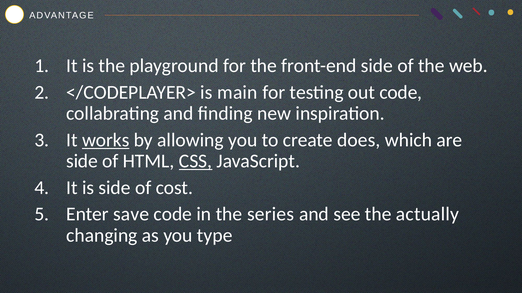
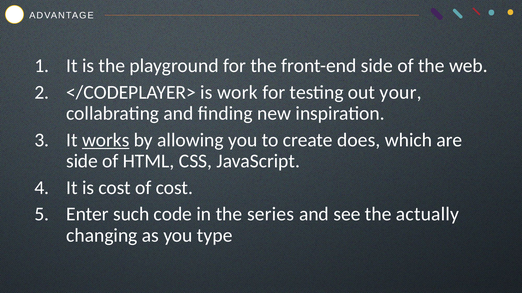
main: main -> work (237, 93)
out code: code -> your (401, 93)
CSS underline: present -> none (196, 161)
is side: side -> cost (115, 188)
save: save -> such (131, 215)
